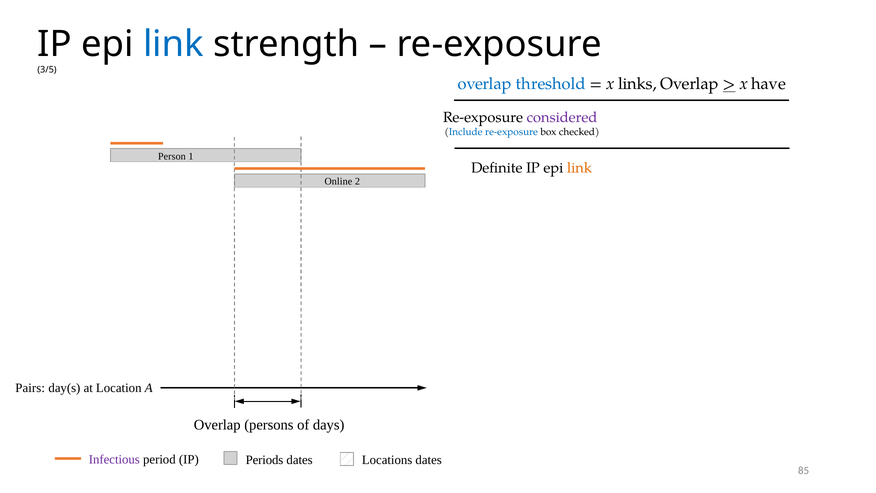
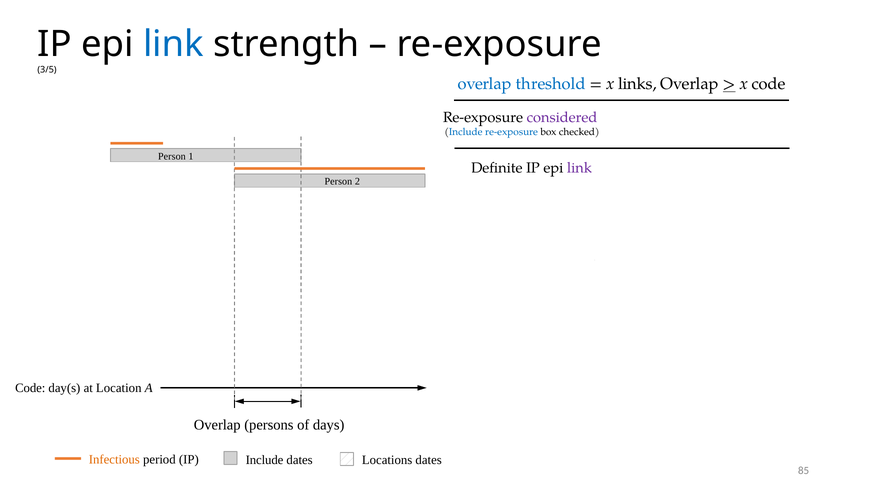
x have: have -> code (769, 84)
link colour: orange -> purple (579, 168)
Online: Online -> Person (338, 182)
Pairs: Pairs -> Code (30, 388)
Infectious colour: purple -> orange (114, 459)
Periods: Periods -> Include (264, 460)
